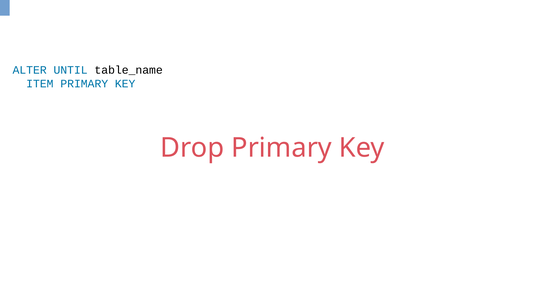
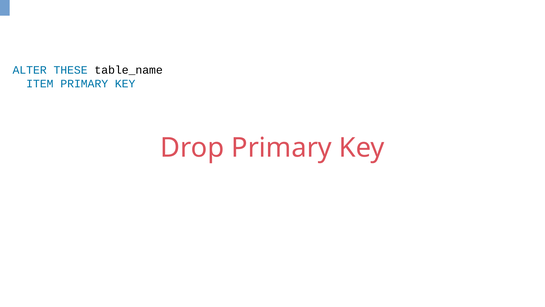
UNTIL: UNTIL -> THESE (71, 70)
